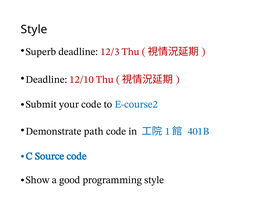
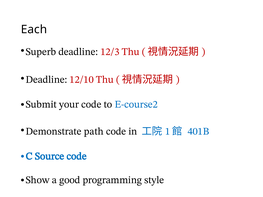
Style: Style -> Each (34, 29)
